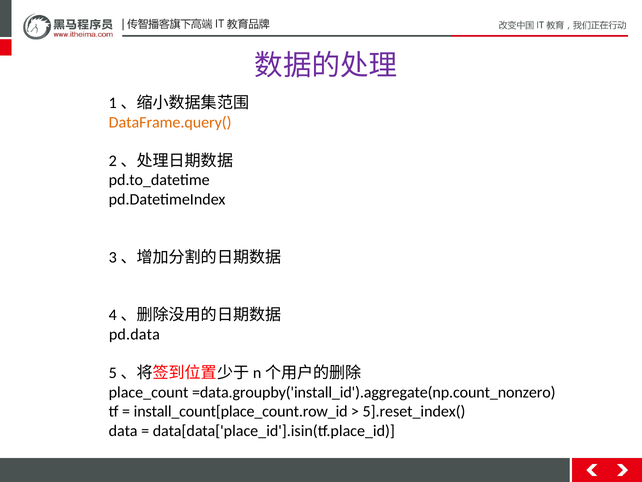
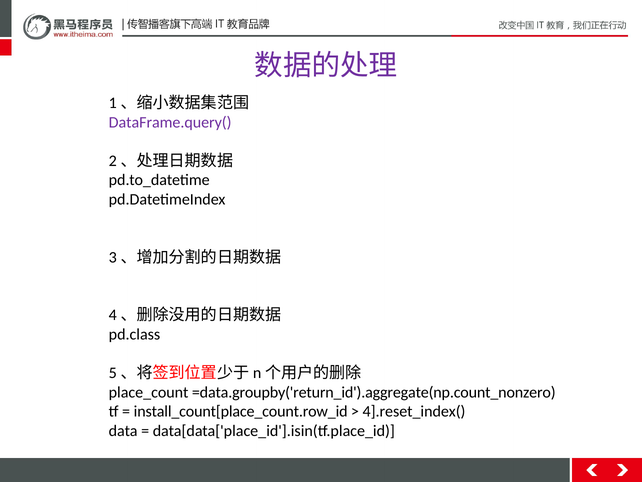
DataFrame.query( colour: orange -> purple (170, 122)
pd.data: pd.data -> pd.class (134, 334)
=data.groupby('install_id').aggregate(np.count_nonzero: =data.groupby('install_id').aggregate(np.count_nonzero -> =data.groupby('return_id').aggregate(np.count_nonzero (374, 392)
5].reset_index(: 5].reset_index( -> 4].reset_index( (414, 411)
